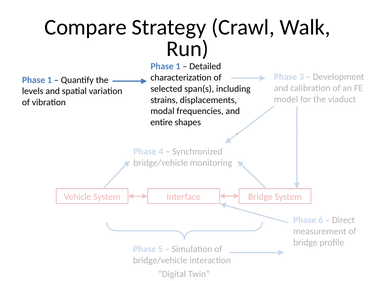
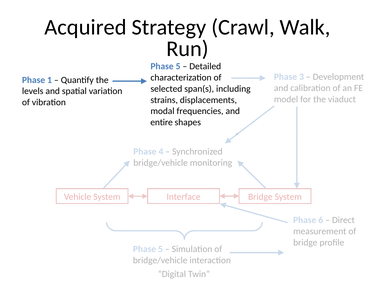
Compare: Compare -> Acquired (86, 27)
1: 1 -> 5 (178, 66)
